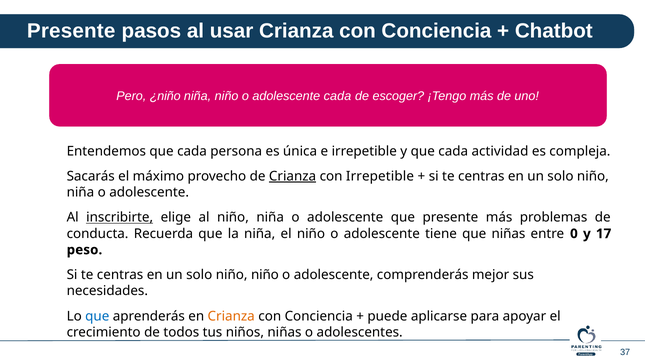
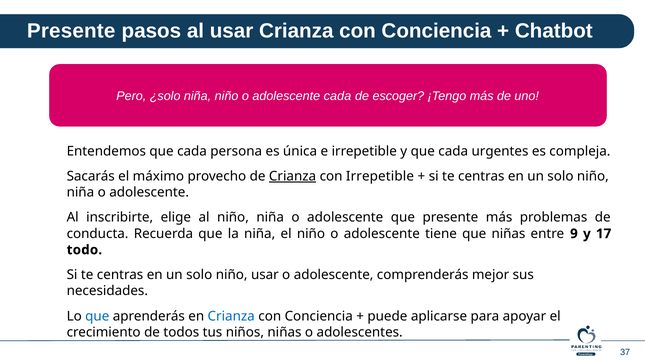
¿niño: ¿niño -> ¿solo (165, 96)
actividad: actividad -> urgentes (500, 151)
inscribirte underline: present -> none (120, 217)
0: 0 -> 9 (574, 234)
peso: peso -> todo (84, 250)
niño niño: niño -> usar (265, 275)
Crianza colour: orange -> blue (231, 316)
